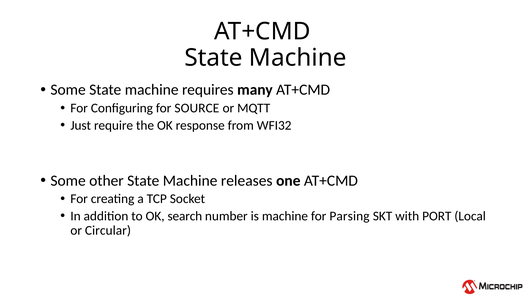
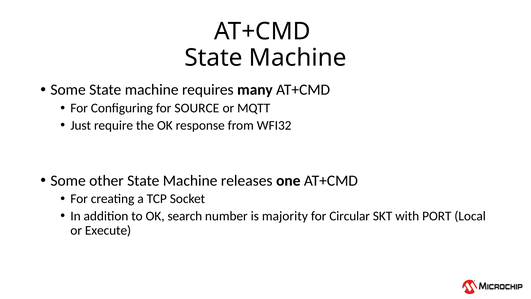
is machine: machine -> majority (285, 216)
Parsing: Parsing -> Circular (350, 216)
Circular: Circular -> Execute (108, 230)
